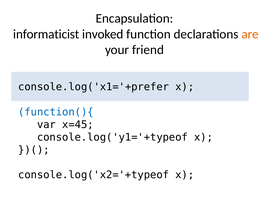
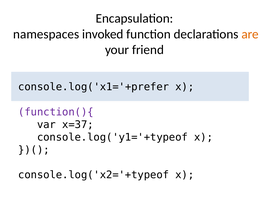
informaticist: informaticist -> namespaces (46, 34)
function(){ colour: blue -> purple (56, 112)
x=45: x=45 -> x=37 (78, 124)
